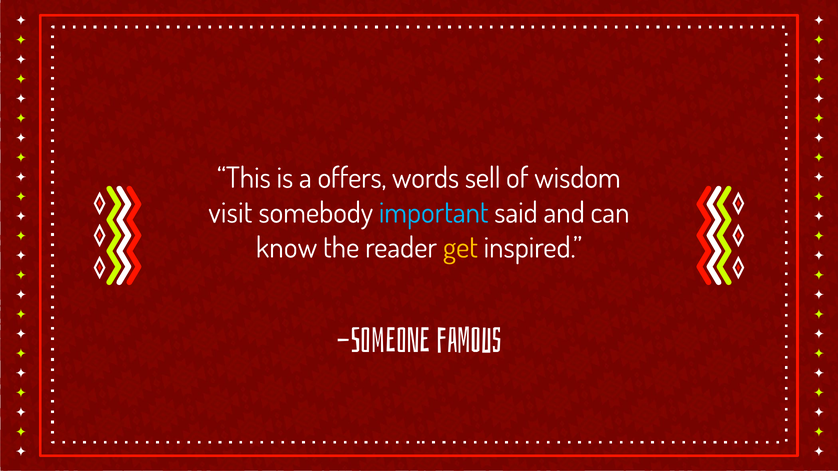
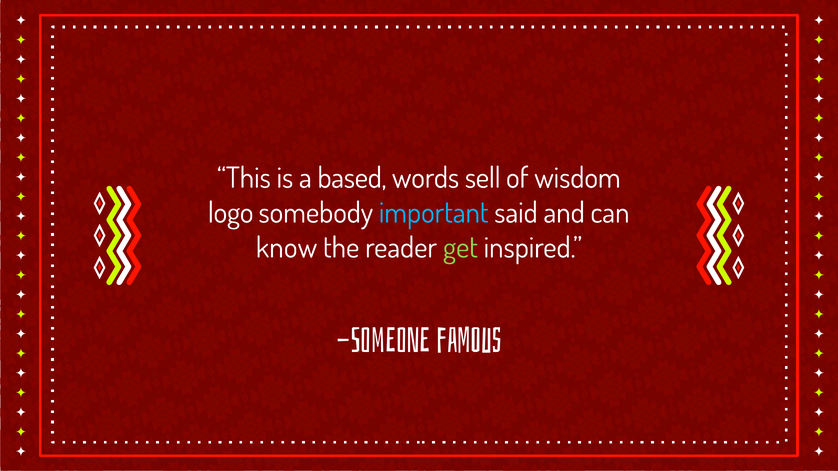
offers: offers -> based (352, 178)
visit: visit -> logo (231, 213)
get colour: yellow -> light green (460, 248)
